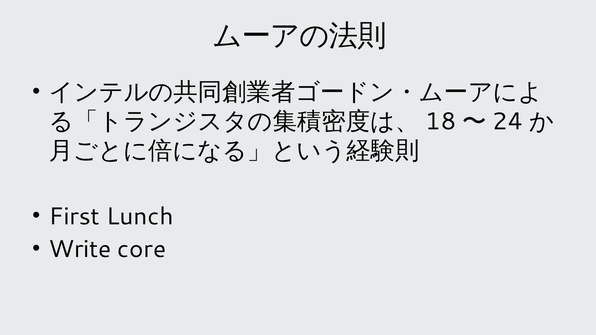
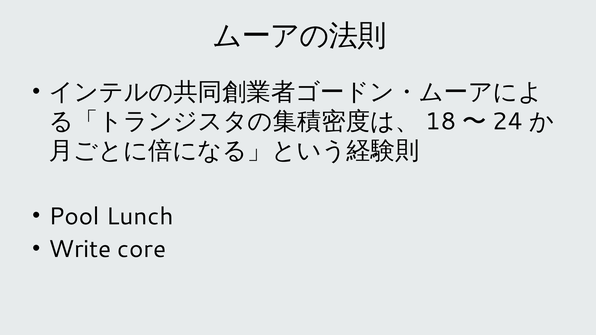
First: First -> Pool (74, 217)
